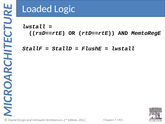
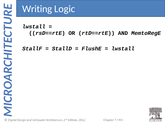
Loaded: Loaded -> Writing (37, 9)
